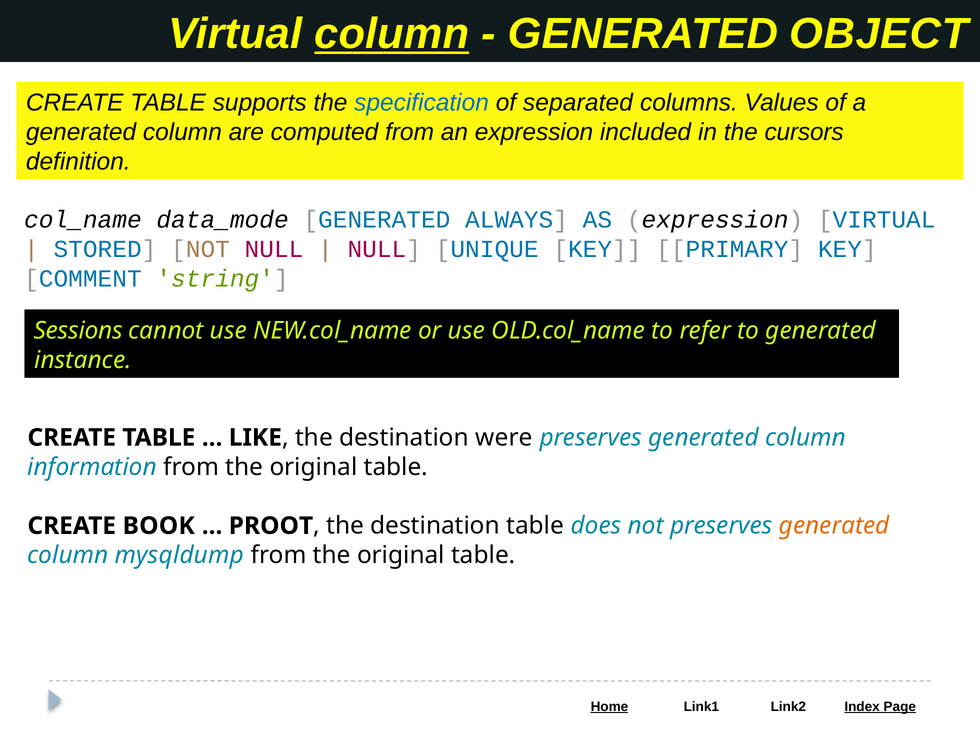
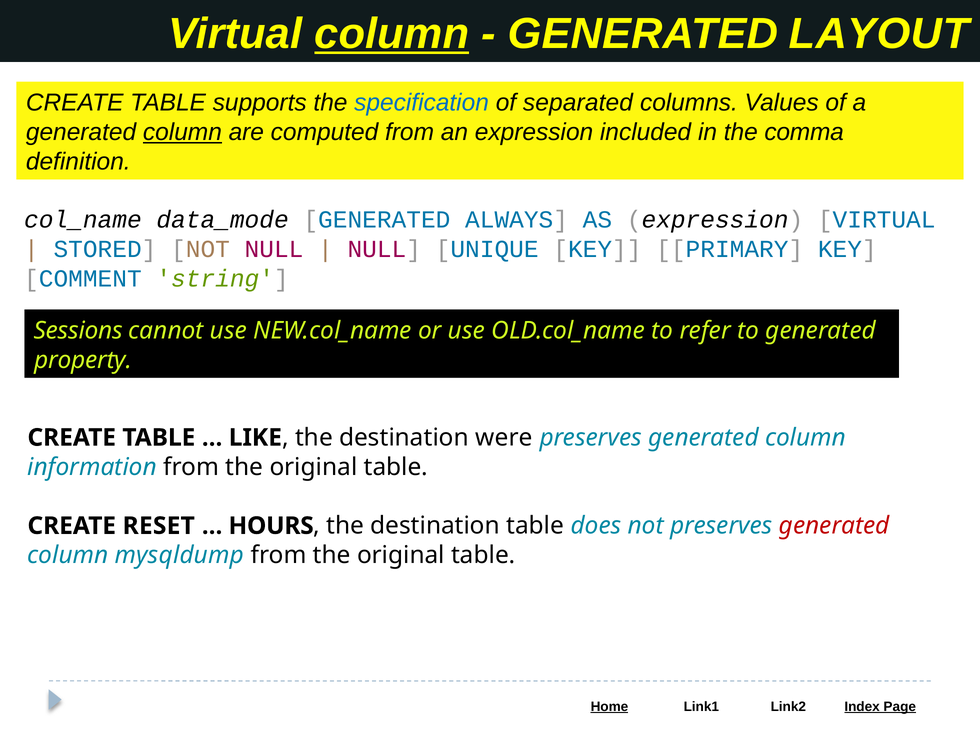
OBJECT: OBJECT -> LAYOUT (879, 34)
column underline: none -> present (182, 132)
cursors: cursors -> comma (804, 132)
instance: instance -> property (83, 360)
BOOK: BOOK -> RESET (159, 526)
PROOT: PROOT -> HOURS (271, 526)
generated colour: orange -> red (834, 526)
